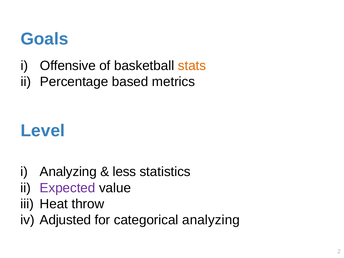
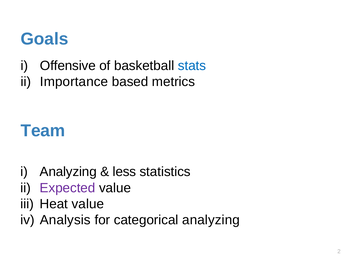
stats colour: orange -> blue (192, 66)
Percentage: Percentage -> Importance (74, 82)
Level: Level -> Team (43, 131)
Heat throw: throw -> value (88, 204)
Adjusted: Adjusted -> Analysis (65, 220)
